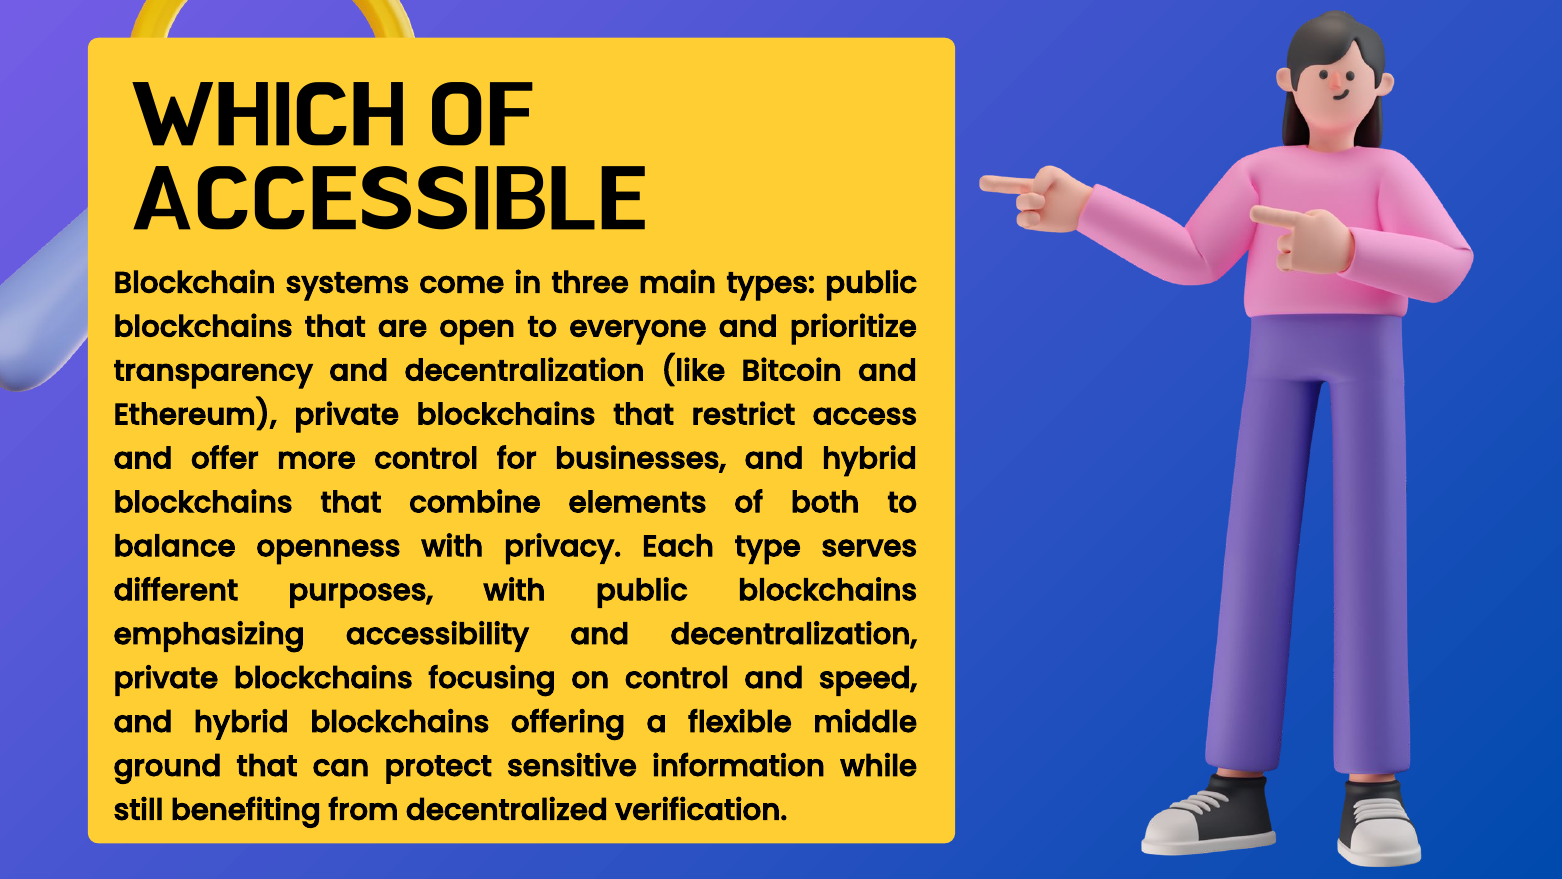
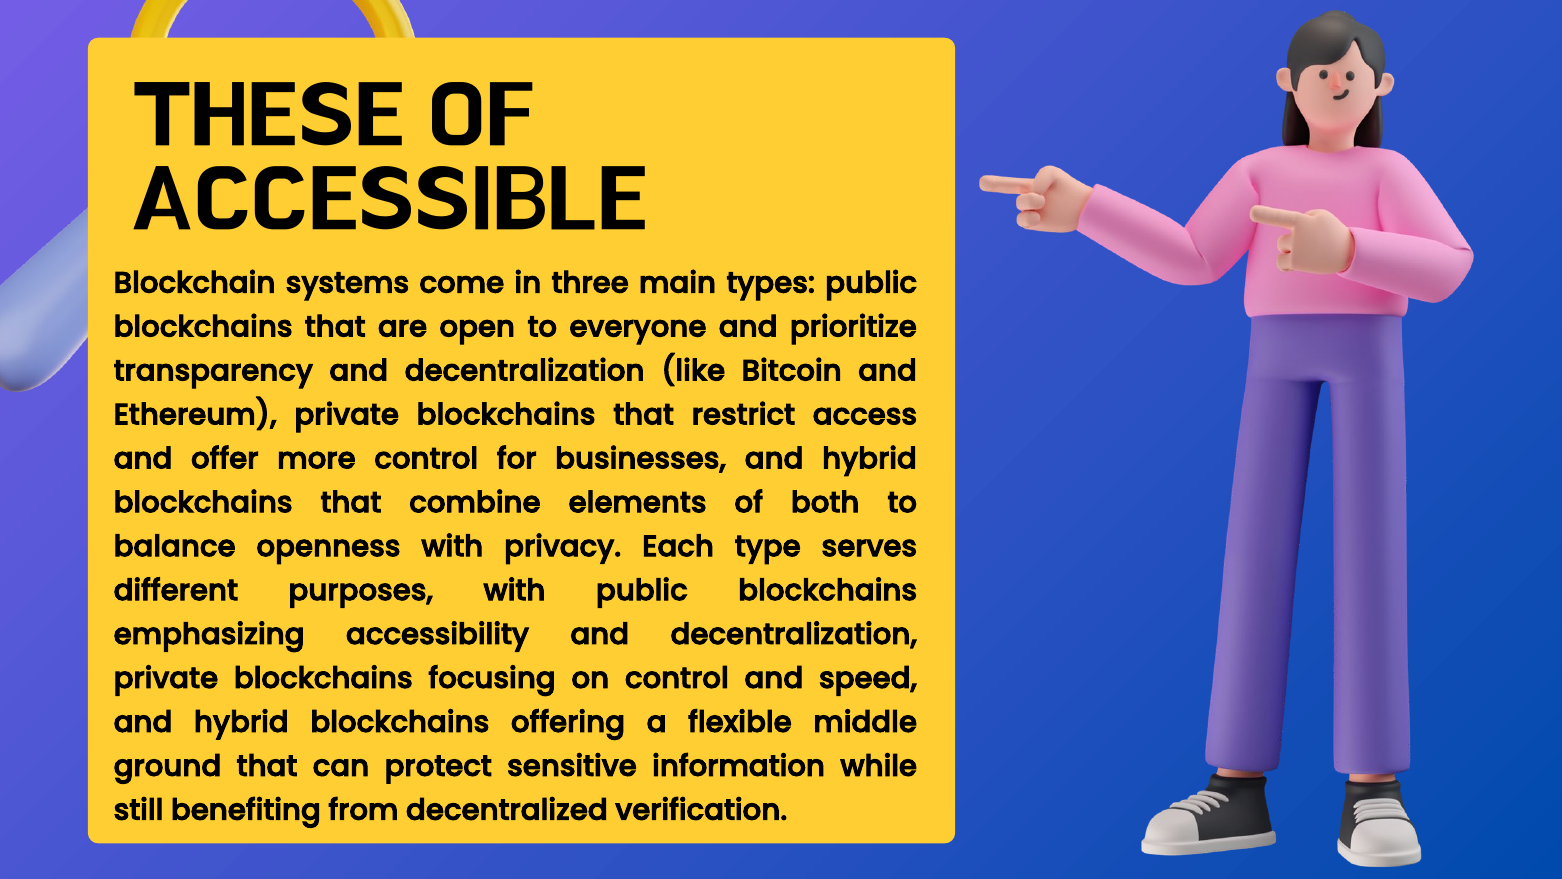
WHICH: WHICH -> THESE (269, 112)
